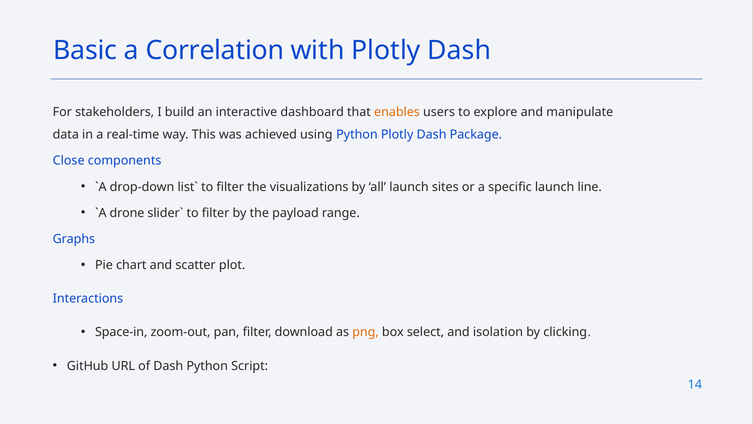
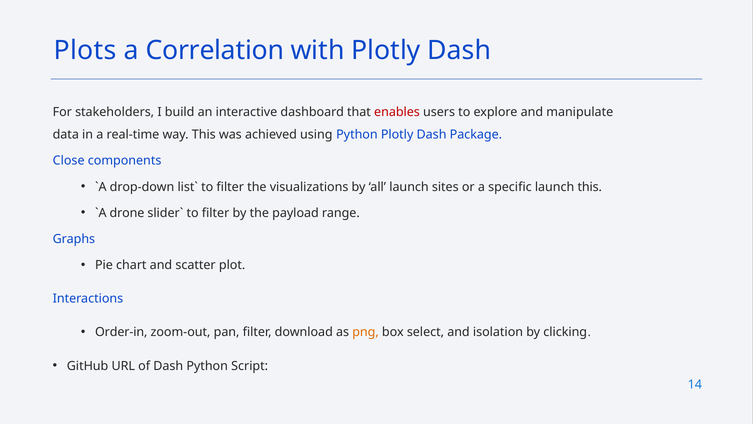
Basic: Basic -> Plots (85, 50)
enables colour: orange -> red (397, 112)
launch line: line -> this (590, 187)
Space-in: Space-in -> Order-in (121, 332)
